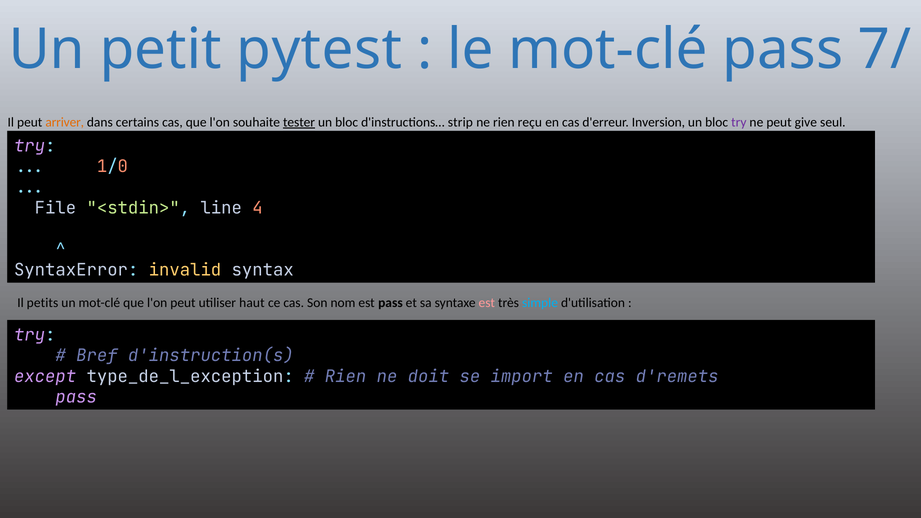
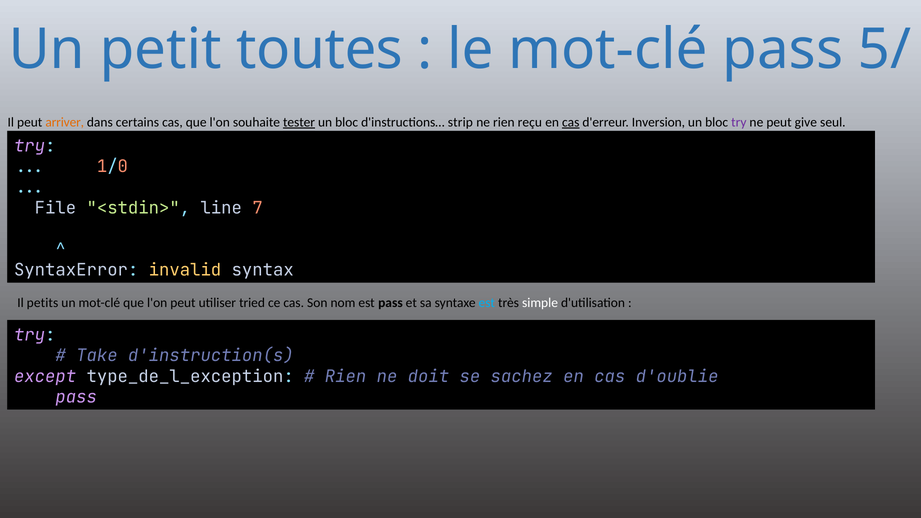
pytest: pytest -> toutes (320, 50)
7/: 7/ -> 5/ (885, 50)
cas underline: none -> present (571, 122)
4: 4 -> 7 (257, 208)
haut: haut -> tried (252, 303)
est colour: pink -> light blue (487, 303)
simple colour: light blue -> white (540, 303)
Bref: Bref -> Take (97, 356)
import: import -> sachez (522, 376)
d'remets: d'remets -> d'oublie (677, 376)
